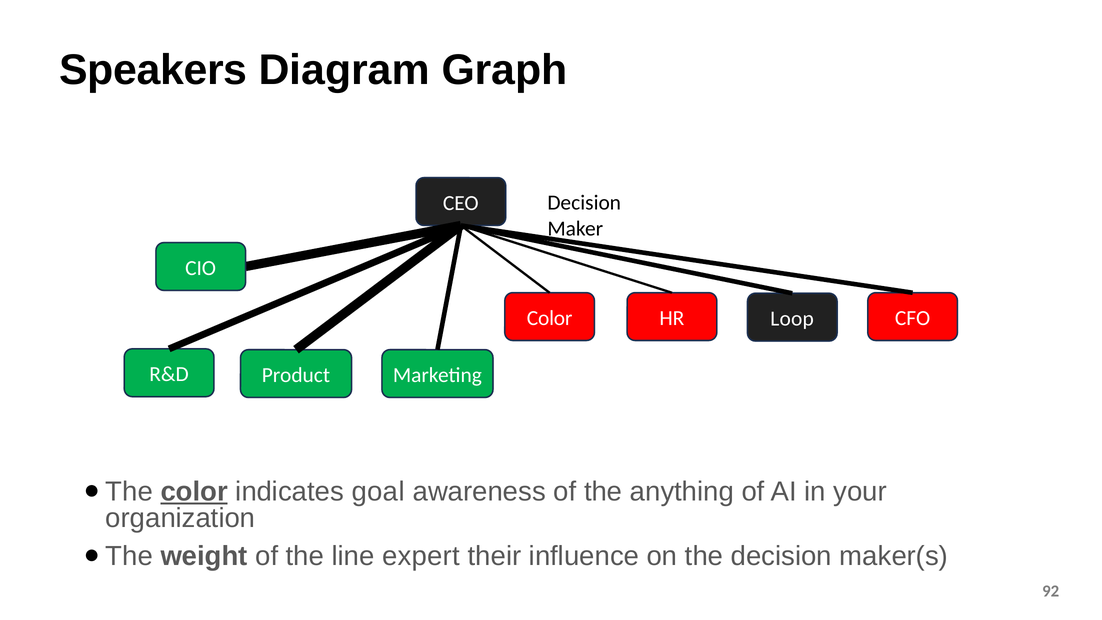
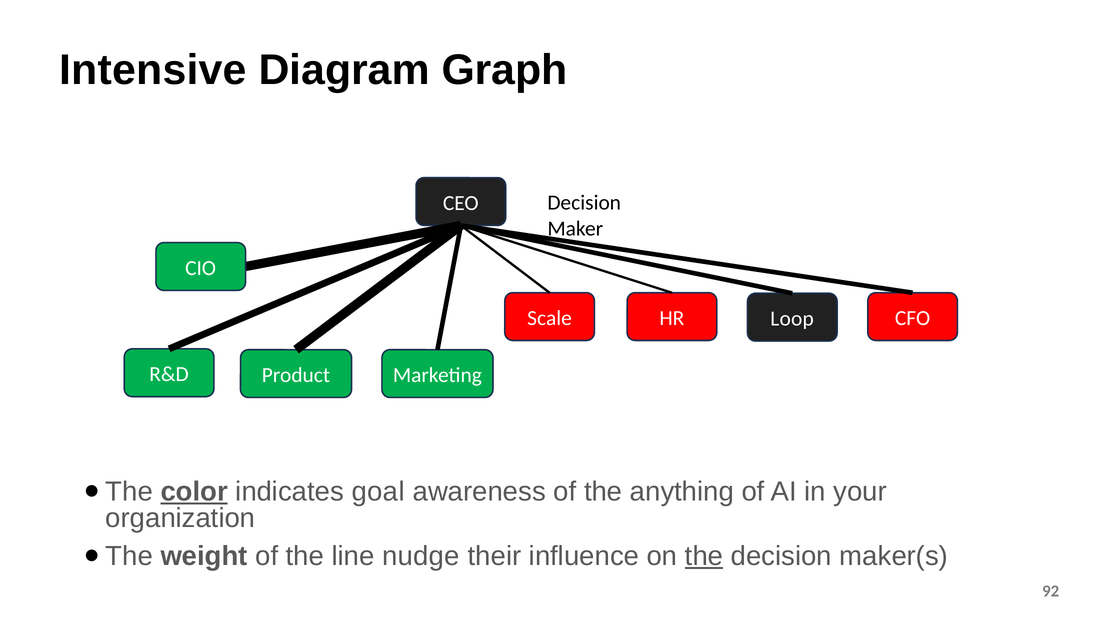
Speakers: Speakers -> Intensive (153, 70)
Color: Color -> Scale (550, 318)
expert: expert -> nudge (421, 556)
the underline: none -> present (704, 556)
